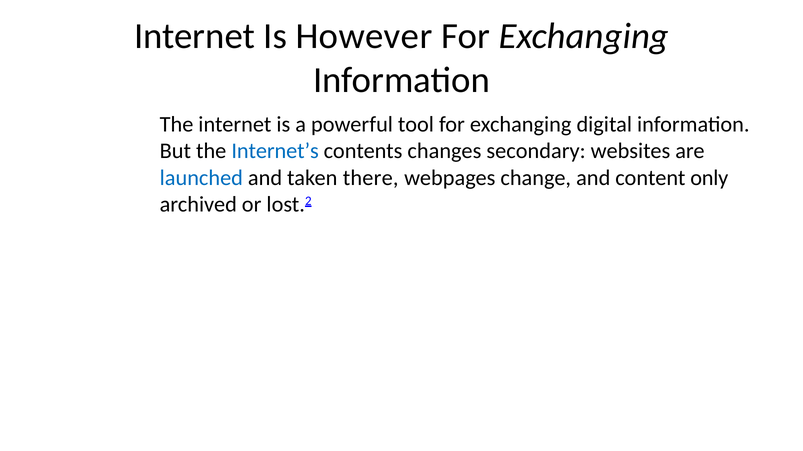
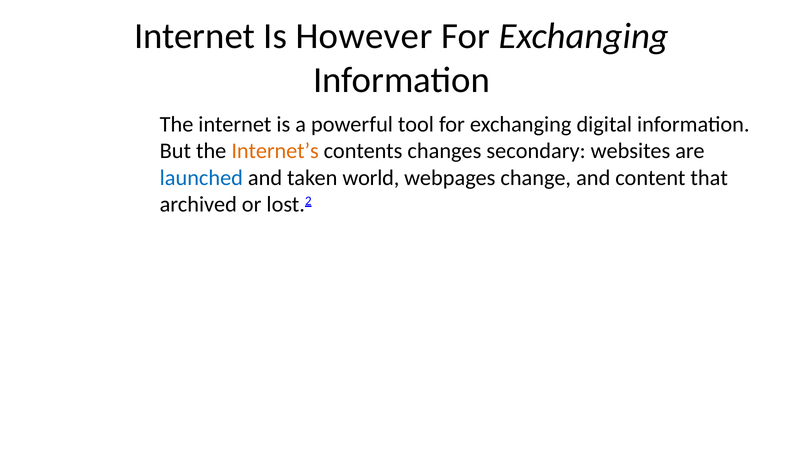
Internet’s colour: blue -> orange (275, 151)
there: there -> world (371, 178)
only: only -> that (709, 178)
